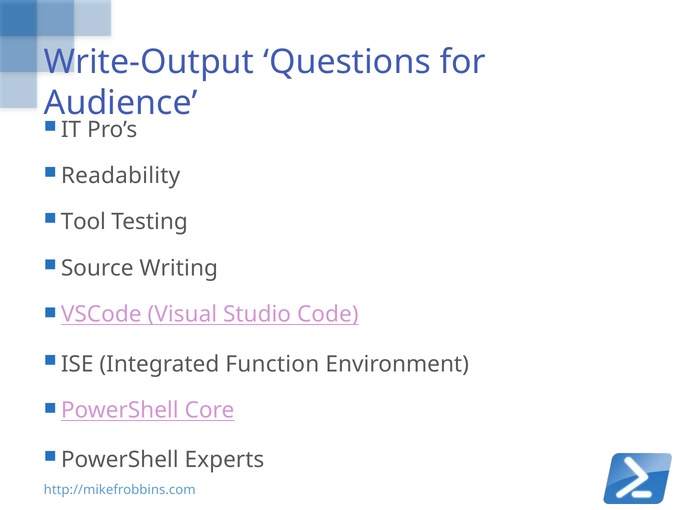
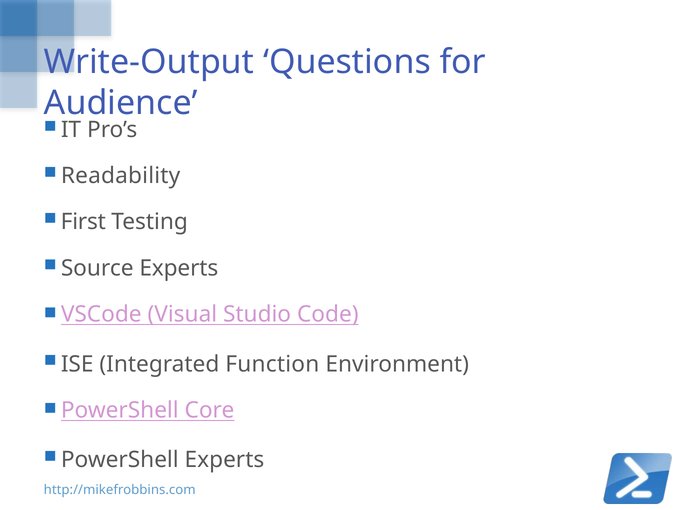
Tool: Tool -> First (83, 222)
Source Writing: Writing -> Experts (179, 268)
